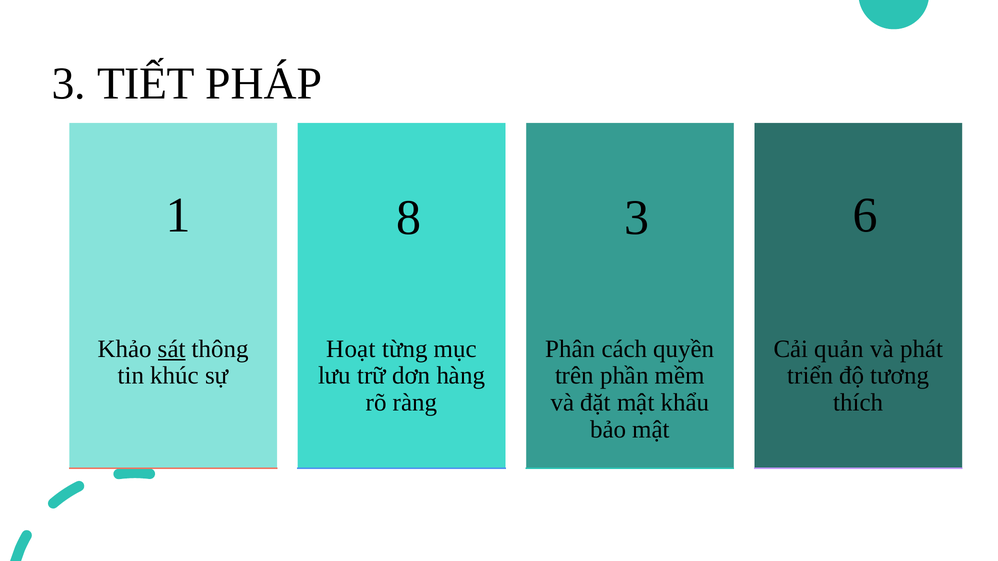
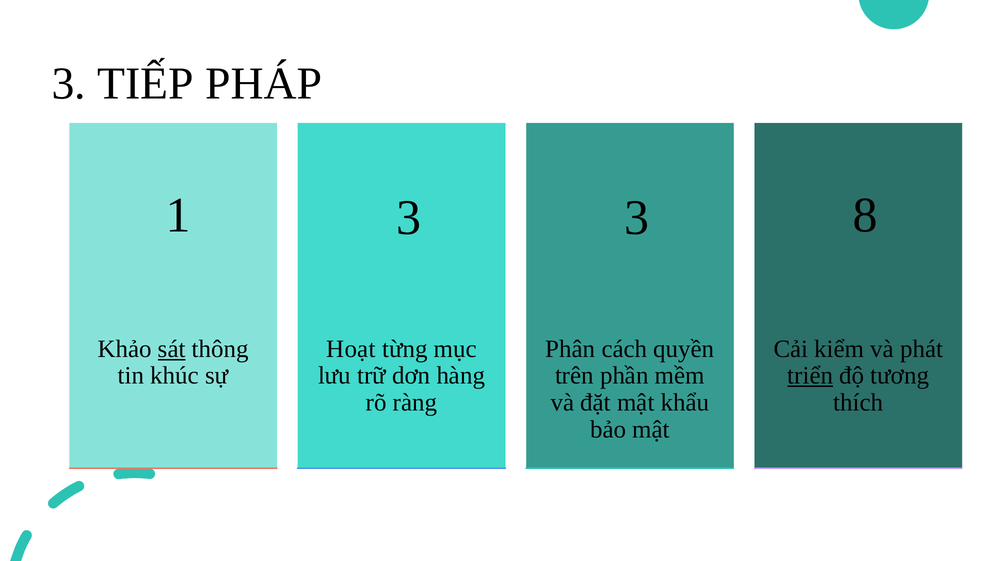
TIẾT: TIẾT -> TIẾP (146, 84)
1 8: 8 -> 3 (409, 218)
6: 6 -> 8 (865, 216)
quản: quản -> kiểm (839, 349)
triển underline: none -> present (810, 376)
